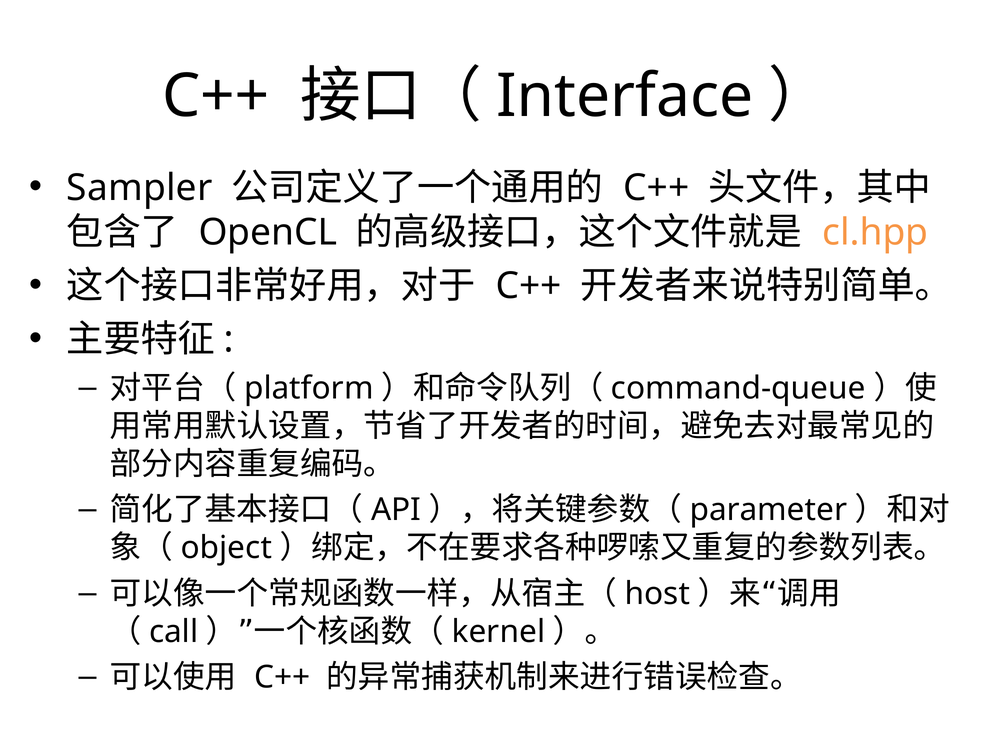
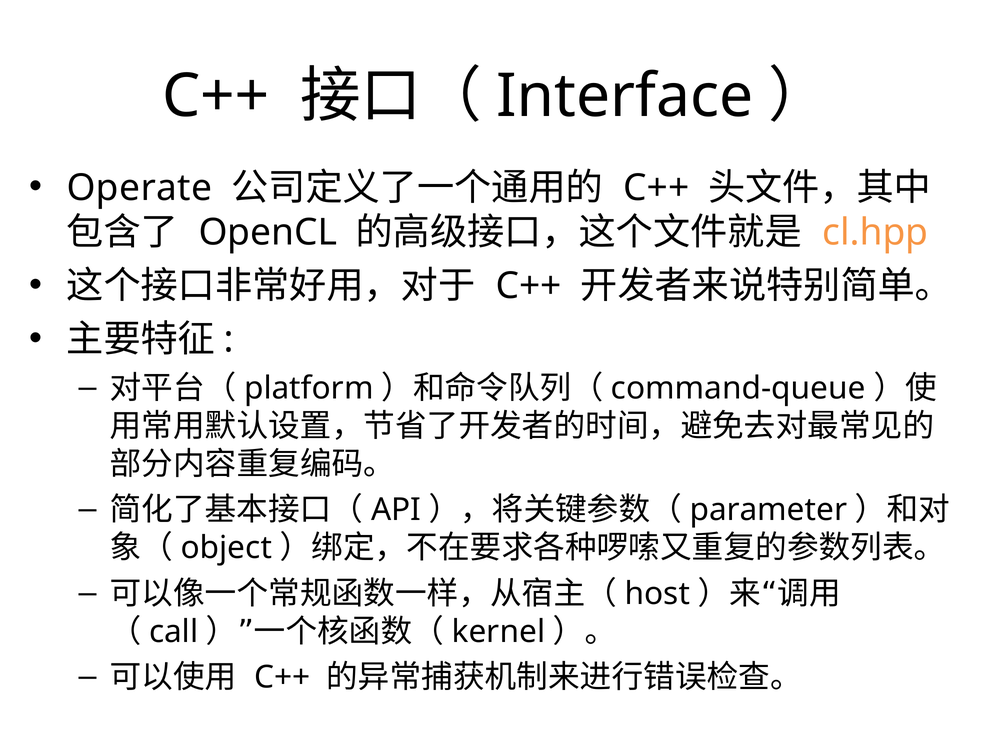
Sampler: Sampler -> Operate (139, 188)
